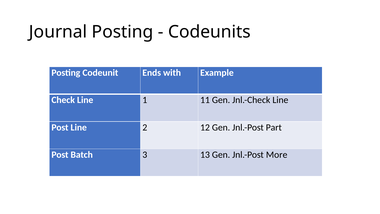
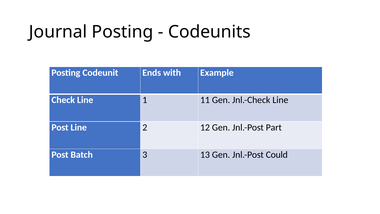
More: More -> Could (277, 155)
